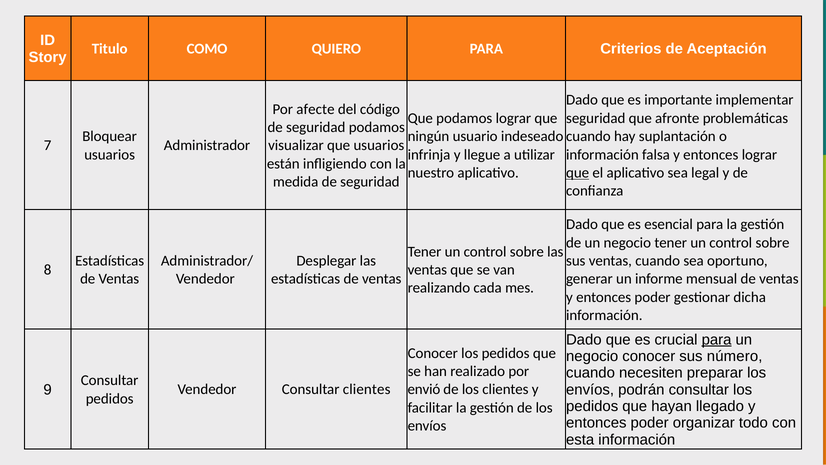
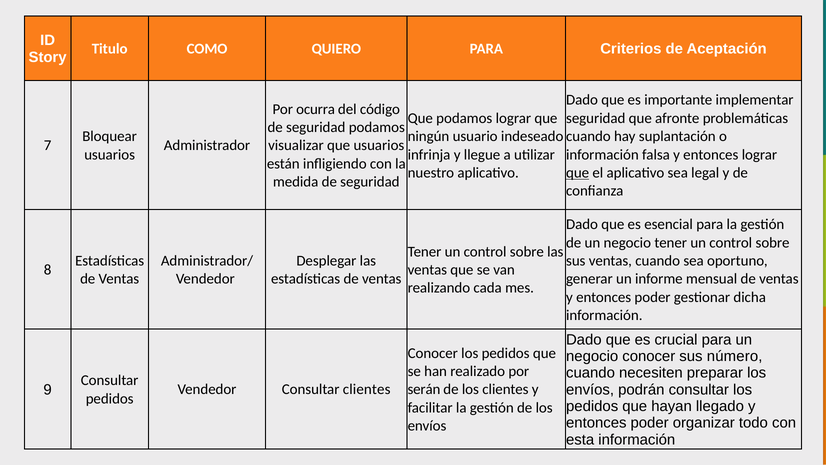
afecte: afecte -> ocurra (316, 109)
para underline: present -> none (717, 339)
envió: envió -> serán (424, 389)
